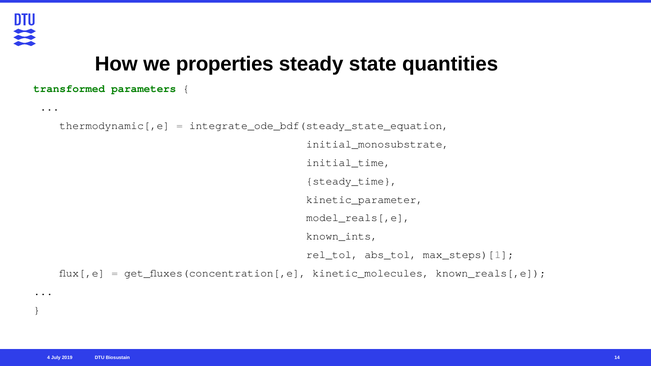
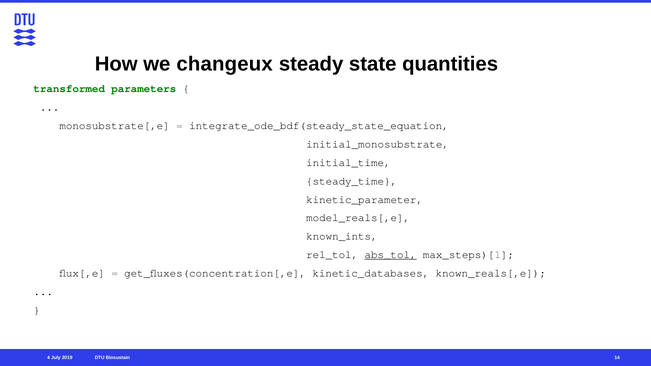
properties: properties -> changeux (225, 64)
thermodynamic[,e: thermodynamic[,e -> monosubstrate[,e (115, 126)
abs_tol underline: none -> present (391, 255)
kinetic_molecules: kinetic_molecules -> kinetic_databases (371, 273)
